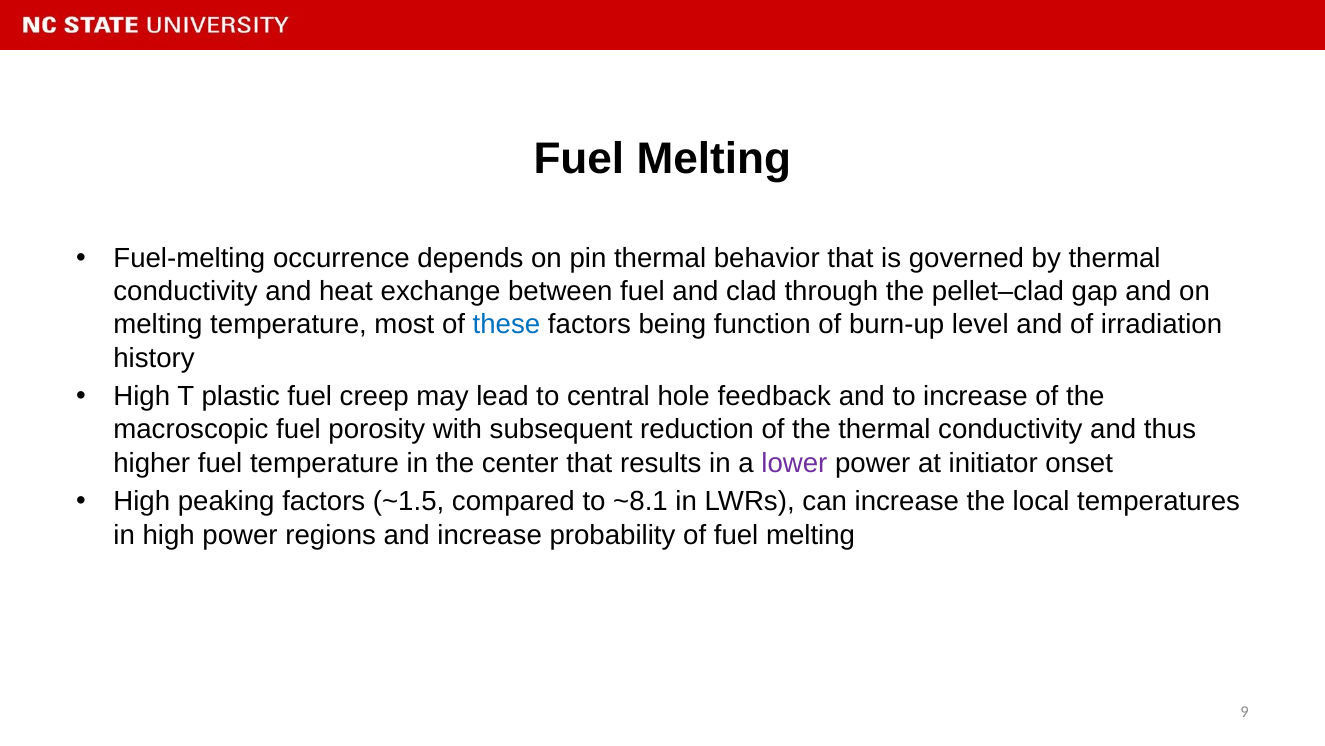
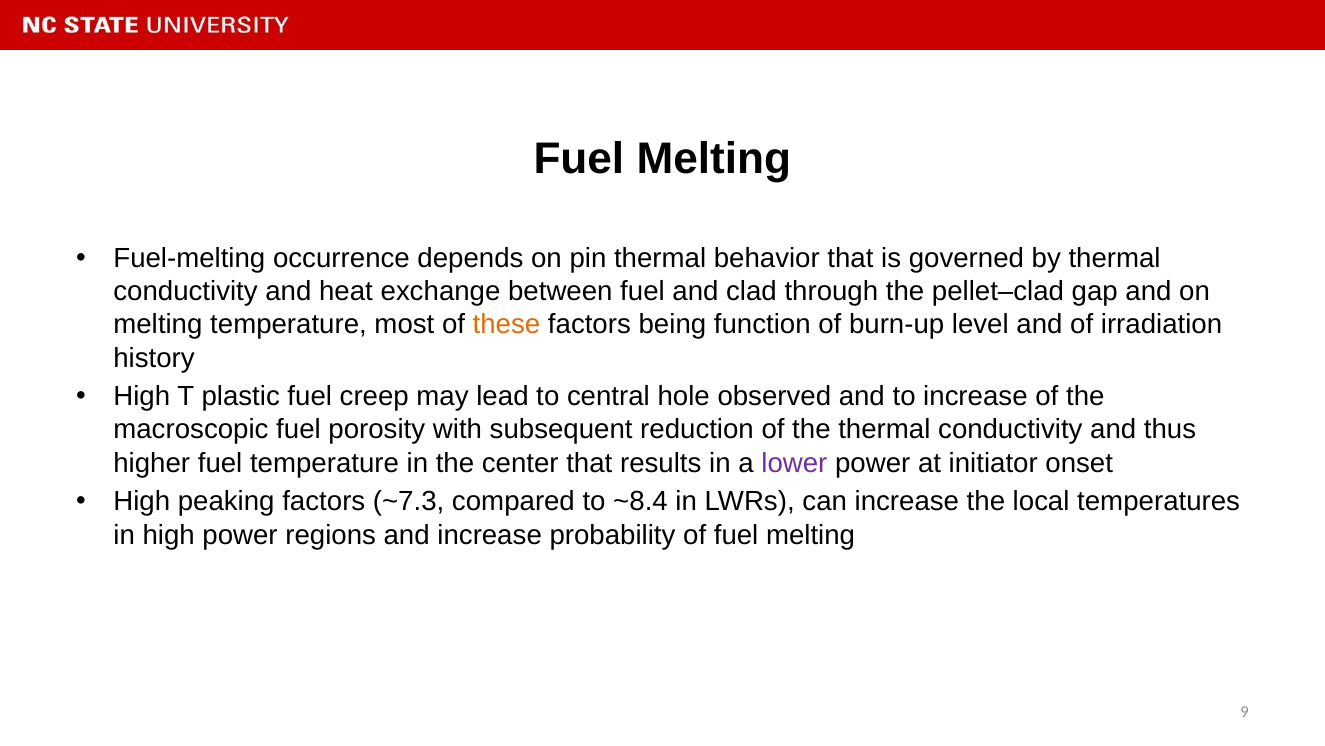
these colour: blue -> orange (506, 325)
feedback: feedback -> observed (774, 396)
~1.5: ~1.5 -> ~7.3 (409, 501)
~8.1: ~8.1 -> ~8.4 (641, 501)
